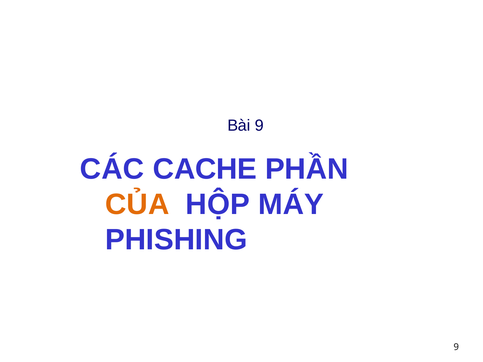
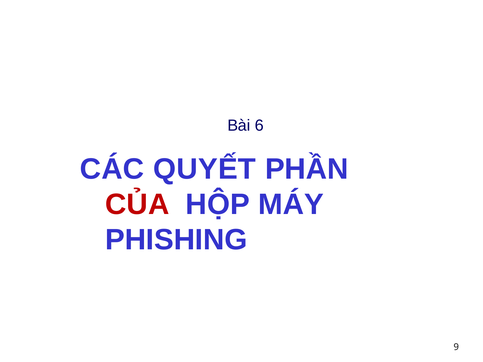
Bài 9: 9 -> 6 (259, 126)
CACHE: CACHE -> QUYẾT (205, 169)
CỦA colour: orange -> red (137, 205)
